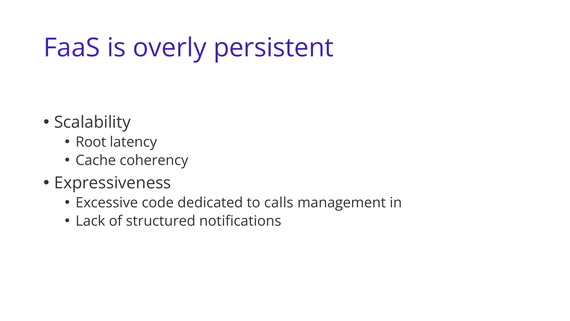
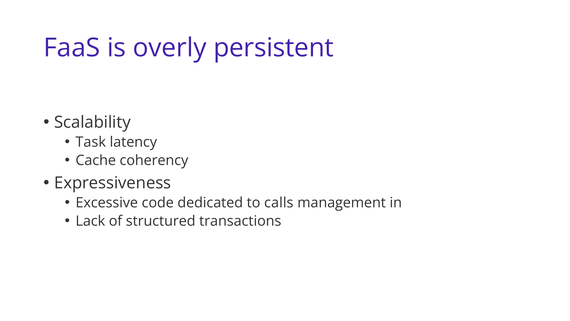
Root: Root -> Task (91, 142)
notifications: notifications -> transactions (240, 221)
